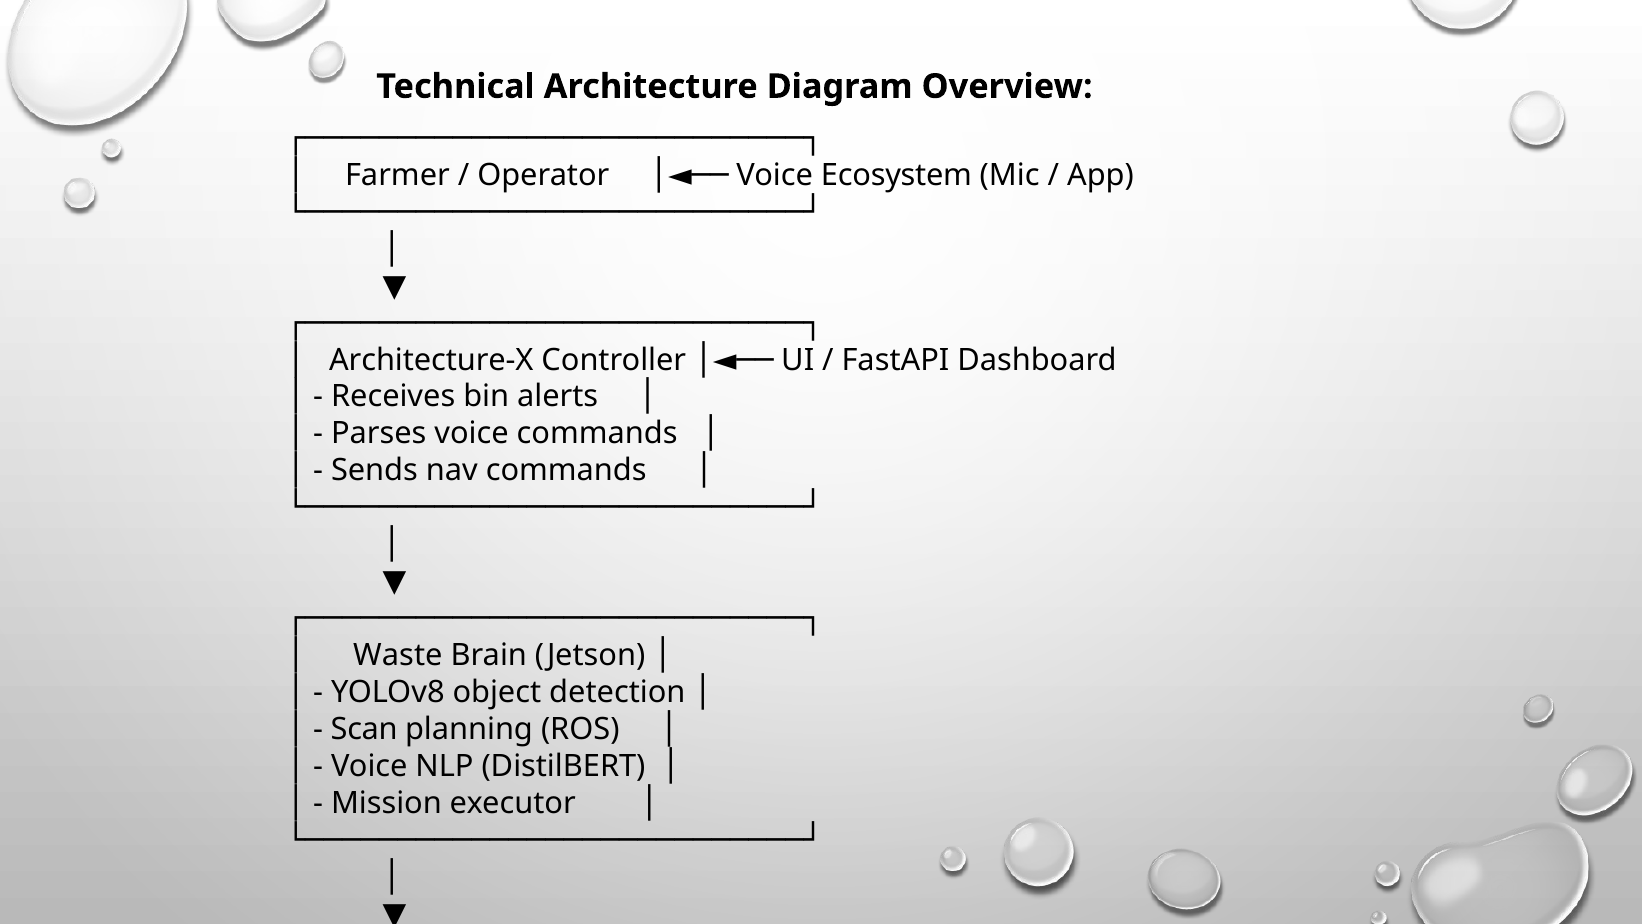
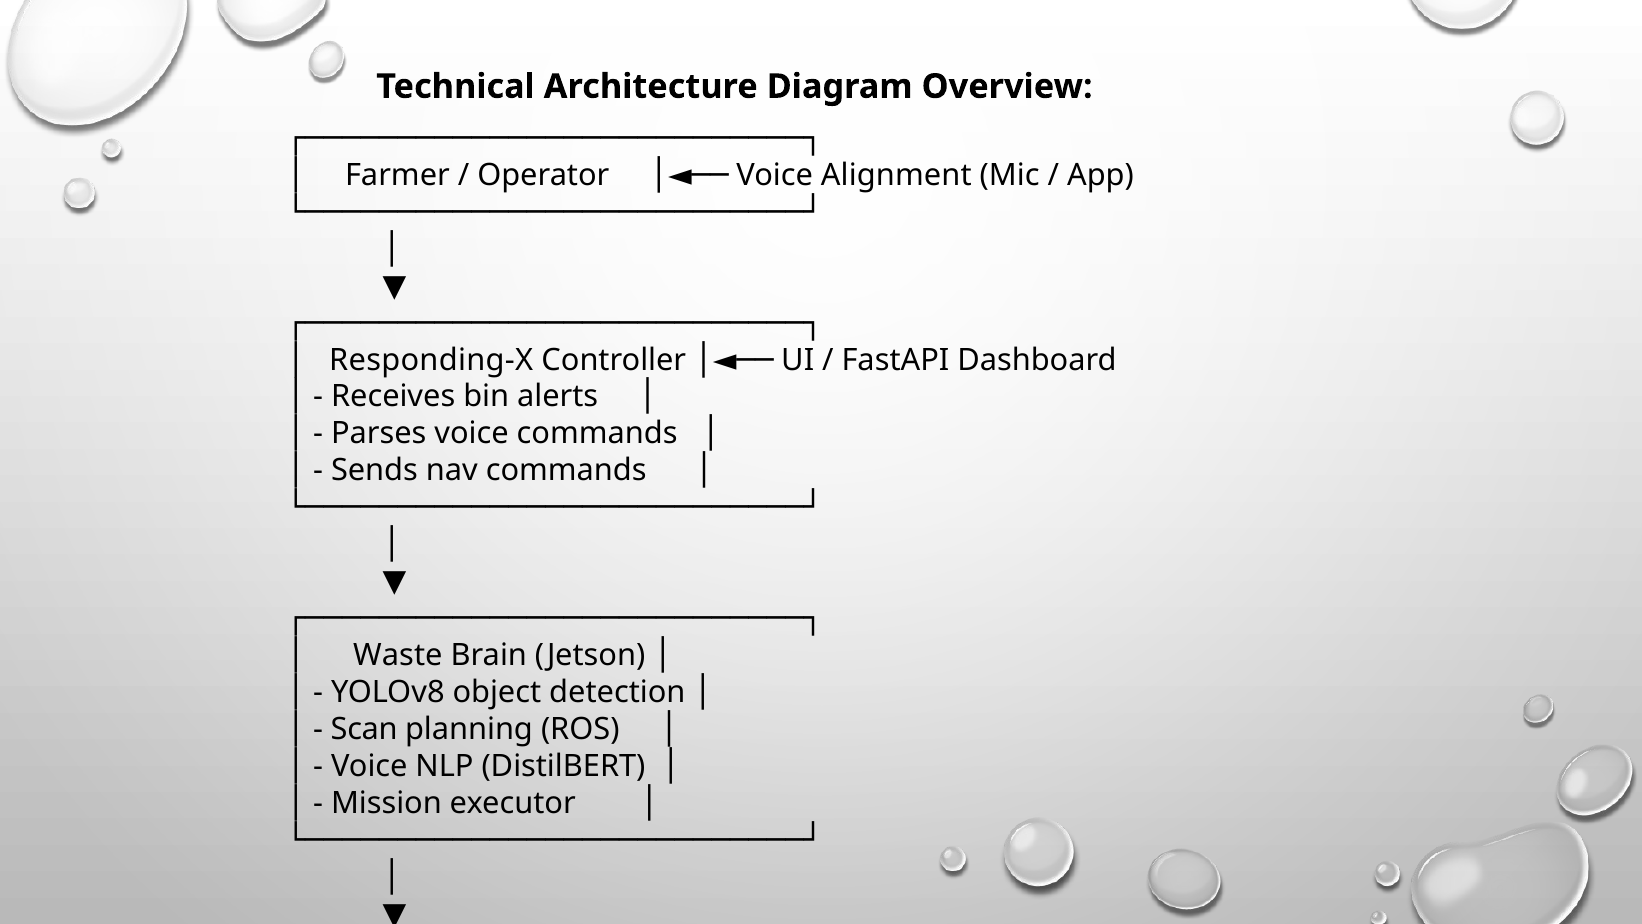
Ecosystem: Ecosystem -> Alignment (896, 175)
Architecture-X: Architecture-X -> Responding-X (431, 360)
